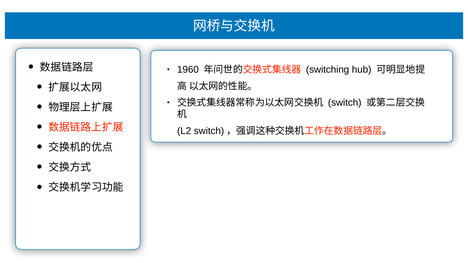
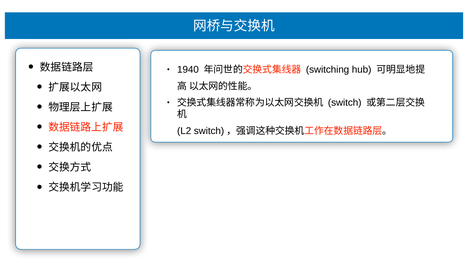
1960: 1960 -> 1940 (188, 70)
